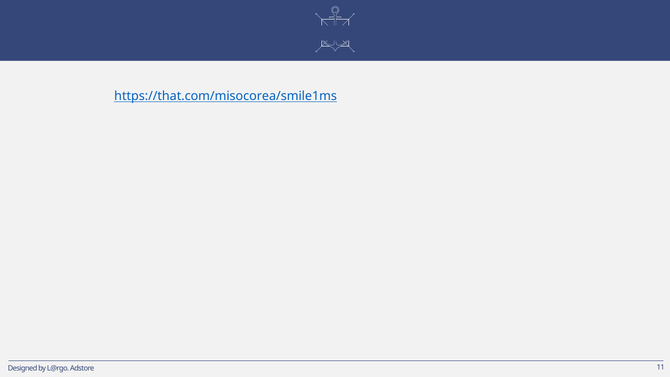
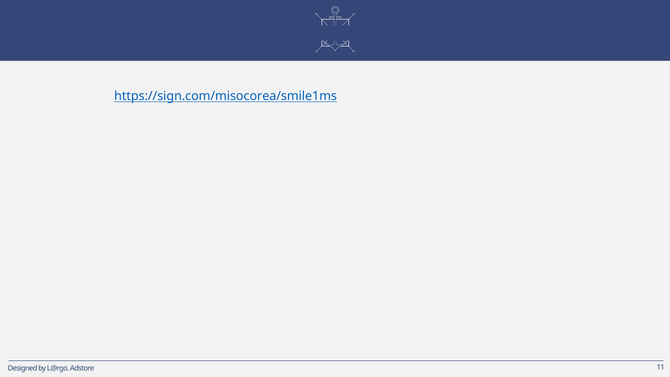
https://that.com/misocorea/smile1ms: https://that.com/misocorea/smile1ms -> https://sign.com/misocorea/smile1ms (226, 96)
